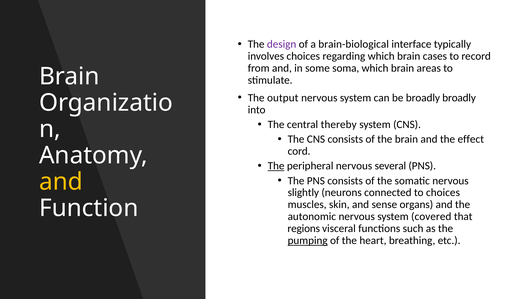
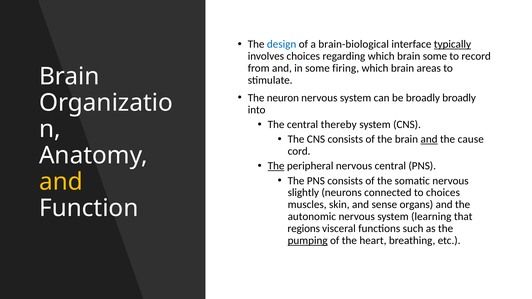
design colour: purple -> blue (282, 44)
typically underline: none -> present (452, 44)
brain cases: cases -> some (435, 56)
soma: soma -> firing (346, 68)
output: output -> neuron (283, 98)
and underline: none -> present (429, 139)
effect: effect -> cause (471, 139)
nervous several: several -> central (390, 166)
covered: covered -> learning (431, 217)
